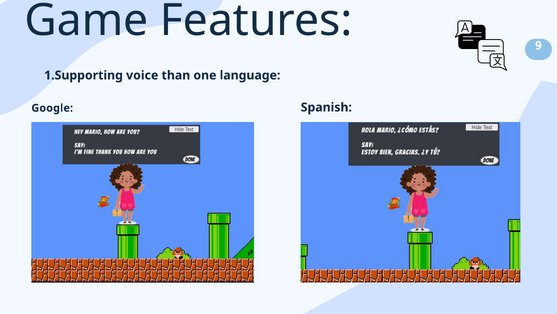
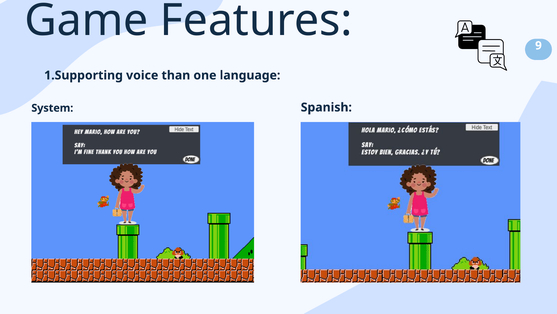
Google: Google -> System (52, 108)
